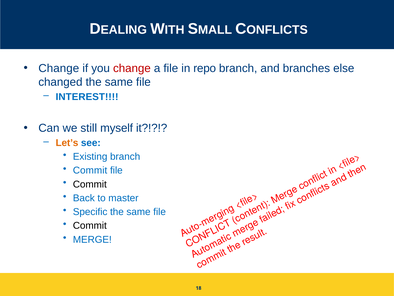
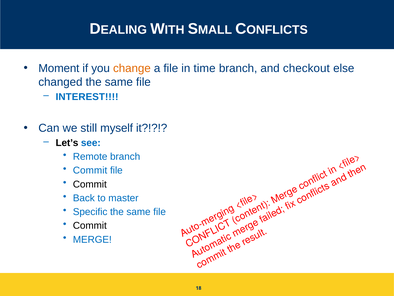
Change: Change -> Moment (59, 68)
change colour: red -> orange (132, 68)
repo: repo -> time (205, 68)
branches: branches -> checkout (306, 68)
Let’s colour: orange -> black (67, 143)
Existing: Existing -> Remote (90, 156)
